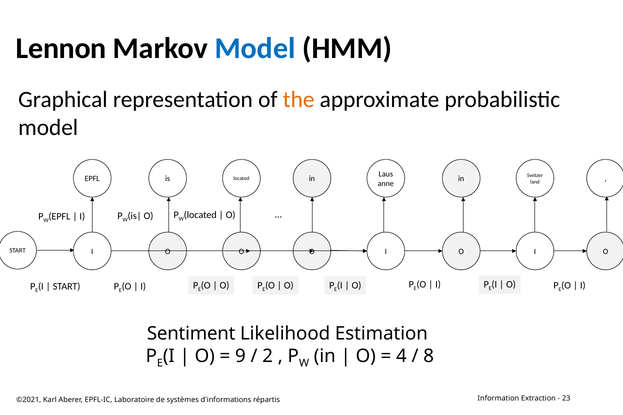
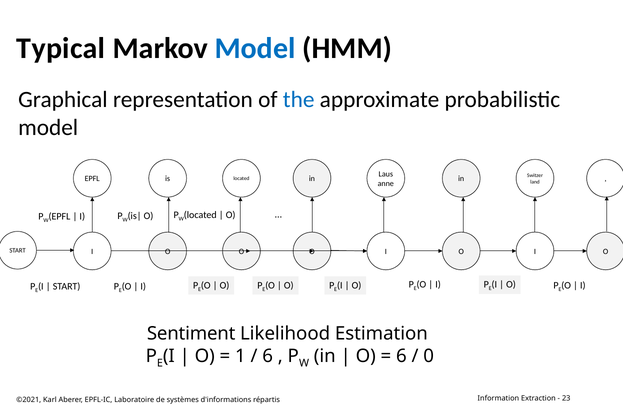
Lennon: Lennon -> Typical (61, 48)
the colour: orange -> blue (299, 100)
9: 9 -> 1 (240, 357)
2: 2 -> 6 (268, 357)
4: 4 -> 6 (401, 357)
8: 8 -> 0 (429, 357)
